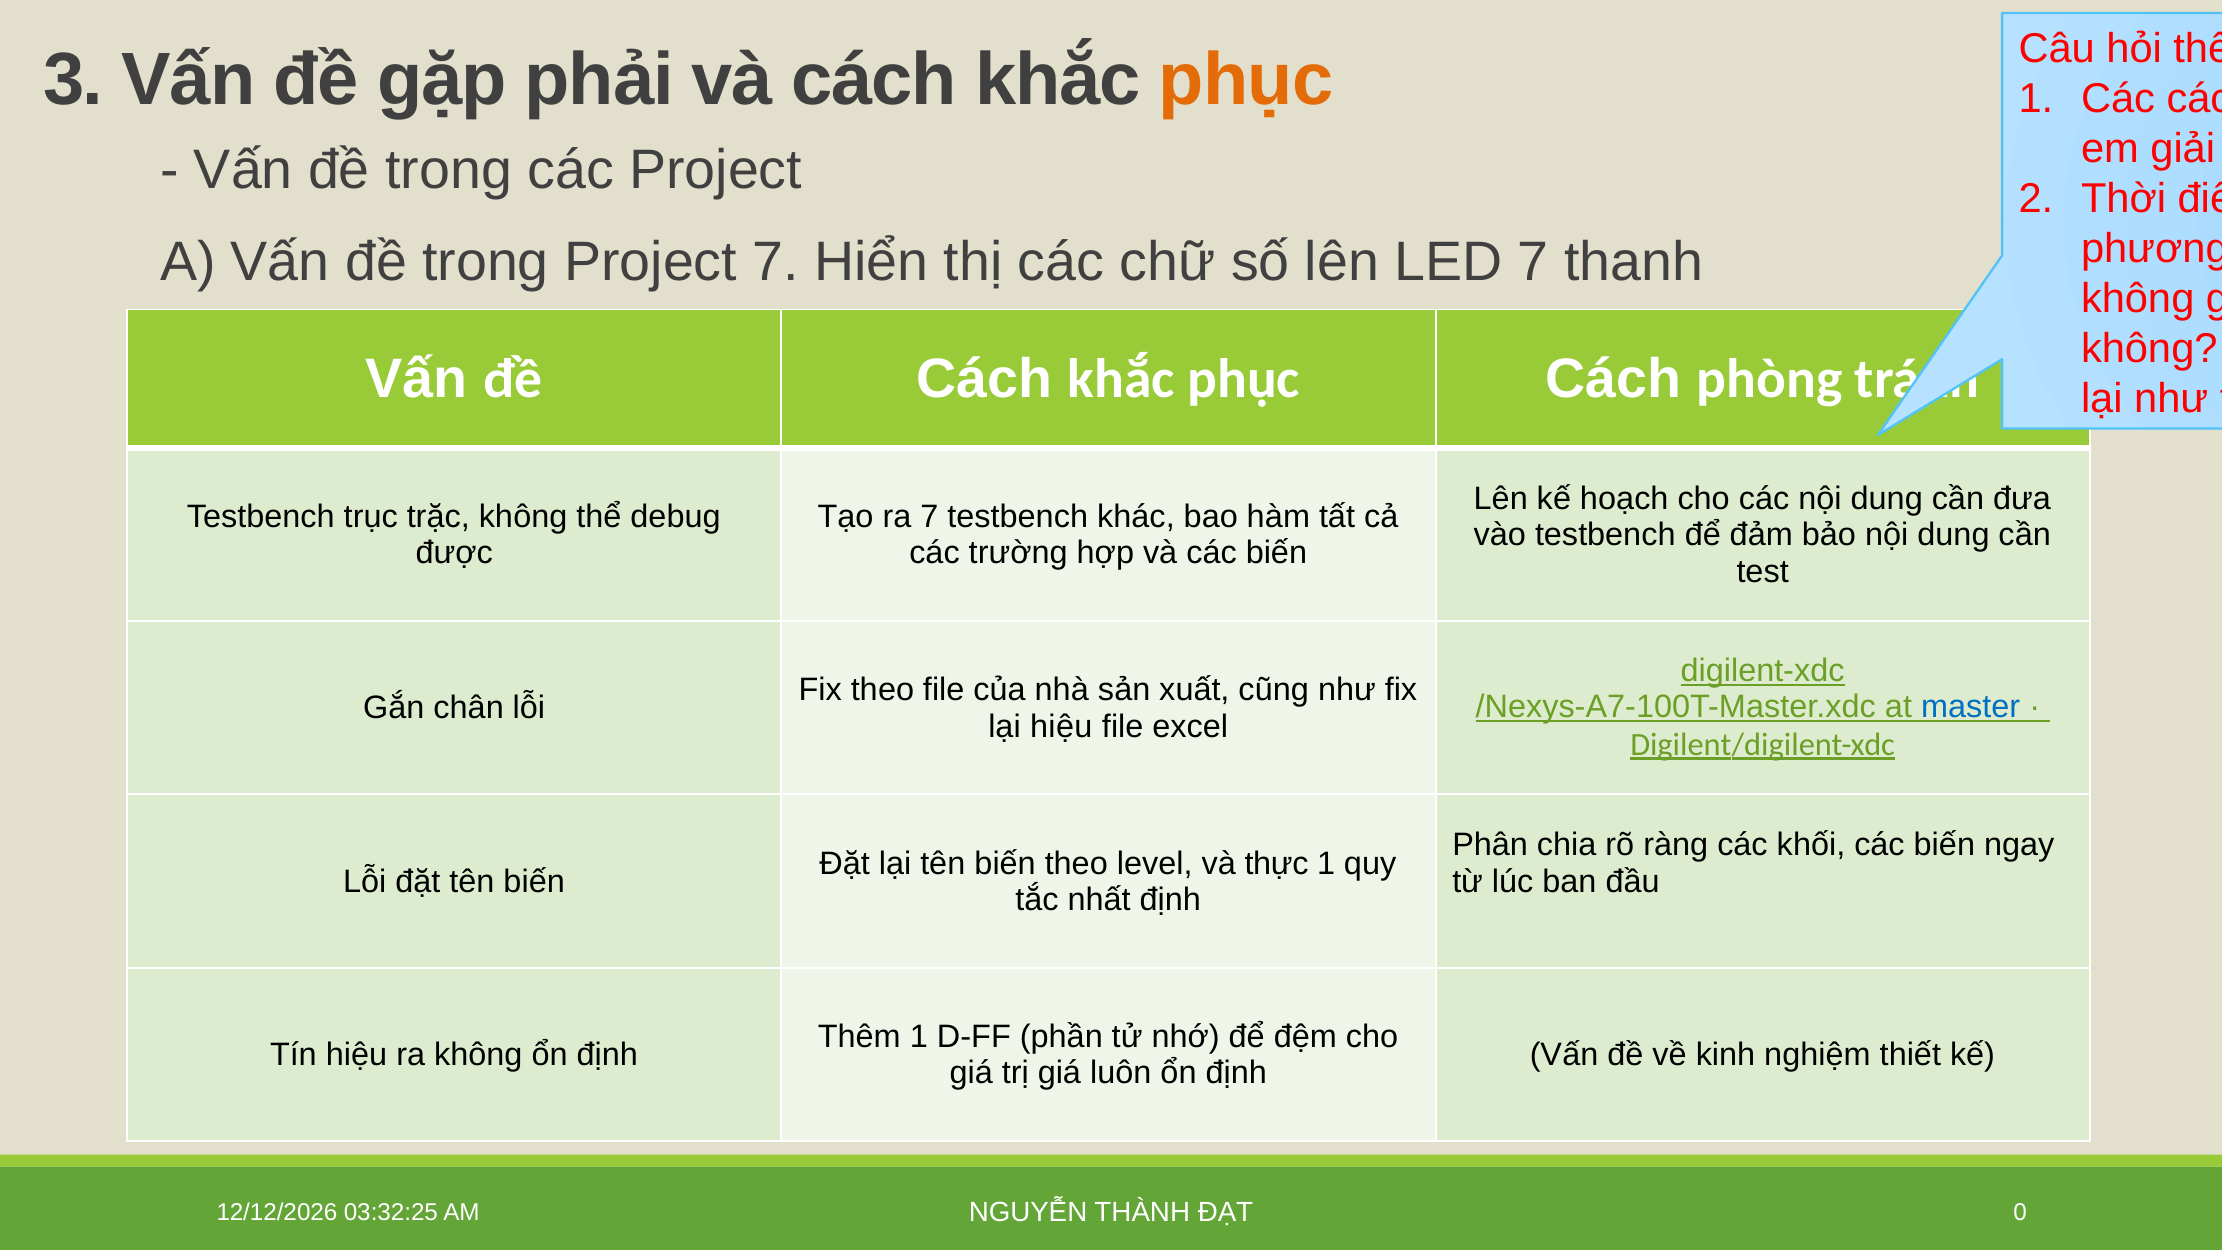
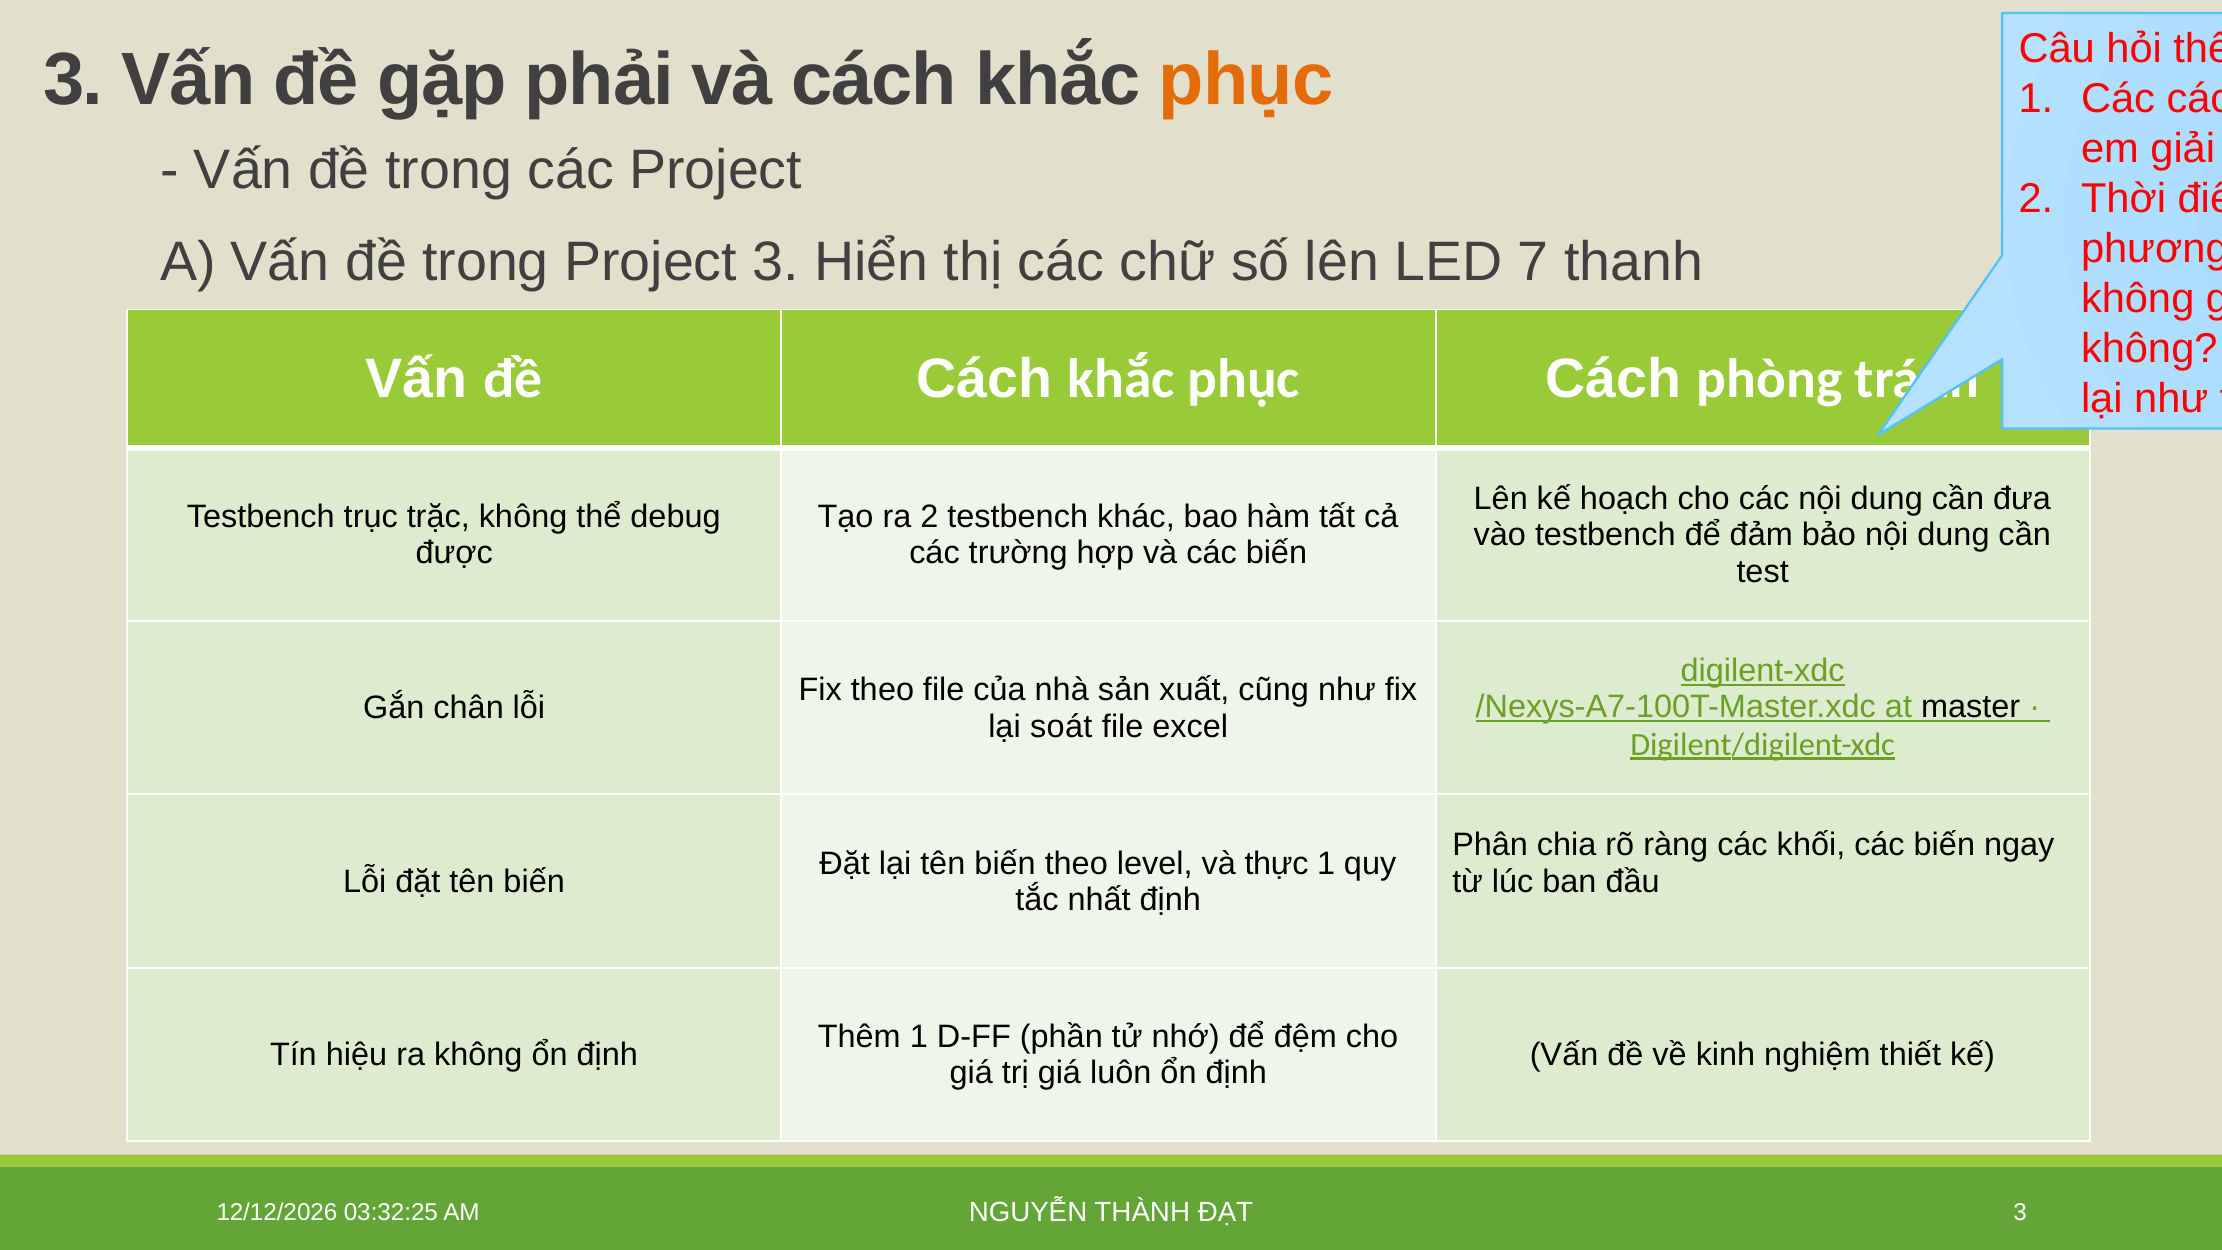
Project 7: 7 -> 3 (776, 262)
ra 7: 7 -> 2 (929, 517)
master colour: blue -> black (1971, 707)
lại hiệu: hiệu -> soát (1061, 726)
ĐẠT 0: 0 -> 3 (2020, 1212)
